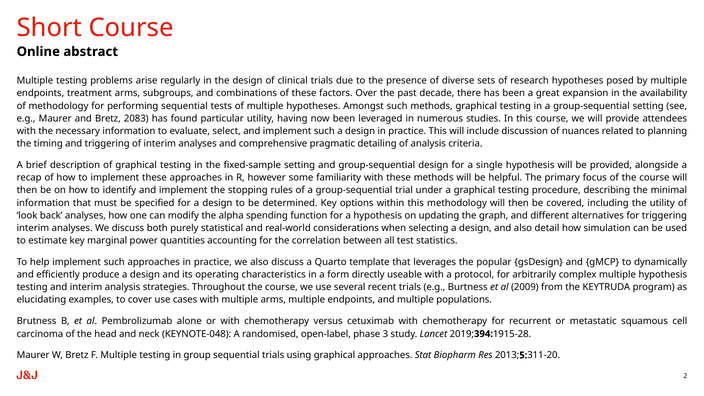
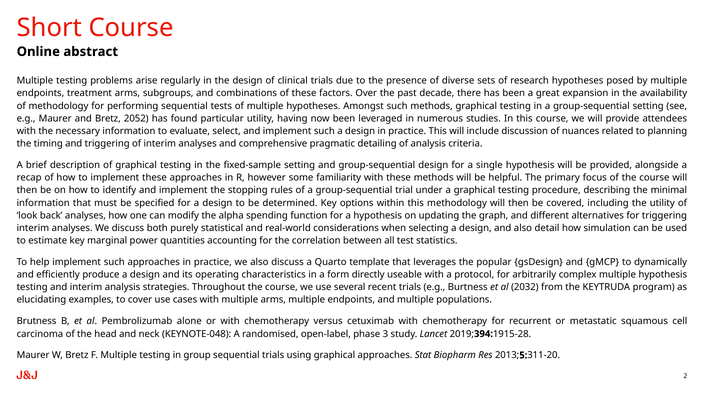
2083: 2083 -> 2052 (136, 118)
2009: 2009 -> 2032 (525, 287)
